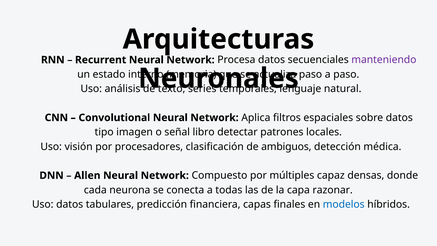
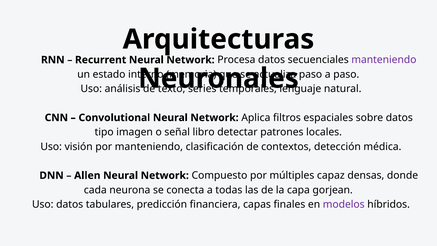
por procesadores: procesadores -> manteniendo (149, 146)
ambiguos: ambiguos -> contextos (286, 146)
razonar: razonar -> gorjean (333, 190)
modelos colour: blue -> purple (344, 204)
